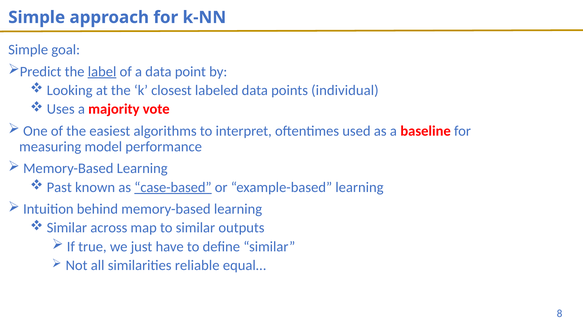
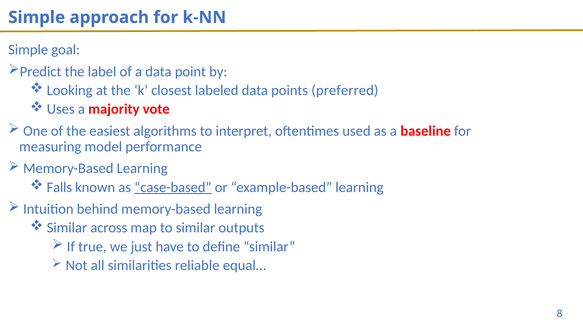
label underline: present -> none (102, 72)
individual: individual -> preferred (345, 90)
Past: Past -> Falls (59, 187)
